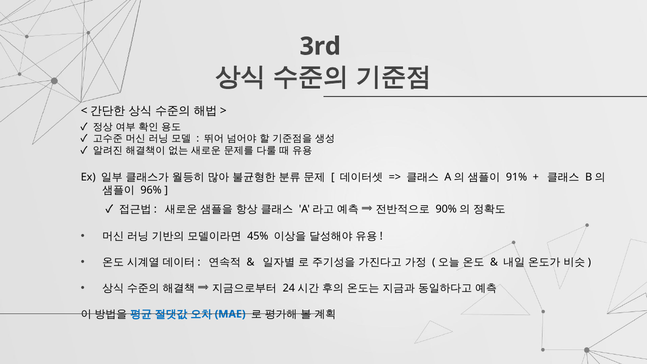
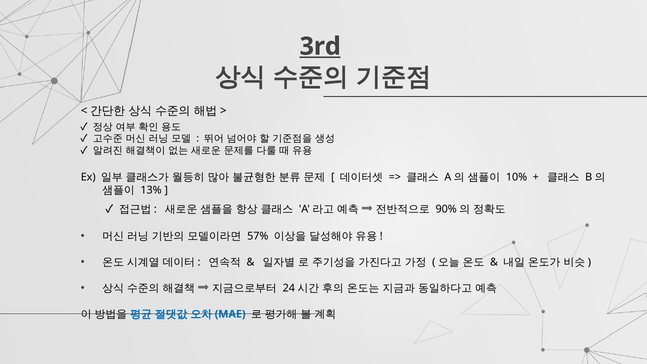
3rd underline: none -> present (320, 46)
91%: 91% -> 10% (517, 177)
96%: 96% -> 13% (151, 190)
45%: 45% -> 57% (258, 236)
